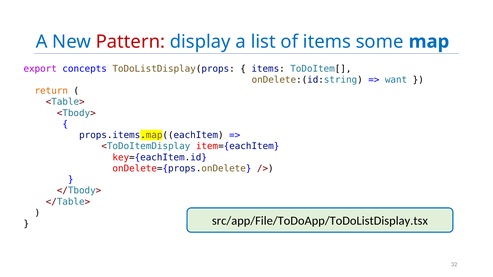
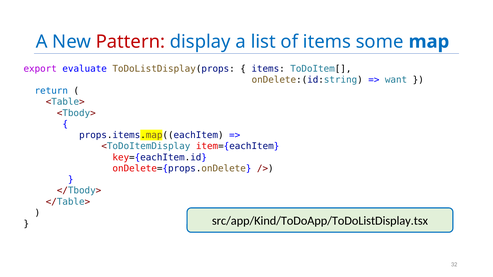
concepts: concepts -> evaluate (85, 69)
return colour: orange -> blue (51, 91)
src/app/File/ToDoApp/ToDoListDisplay.tsx: src/app/File/ToDoApp/ToDoListDisplay.tsx -> src/app/Kind/ToDoApp/ToDoListDisplay.tsx (320, 221)
